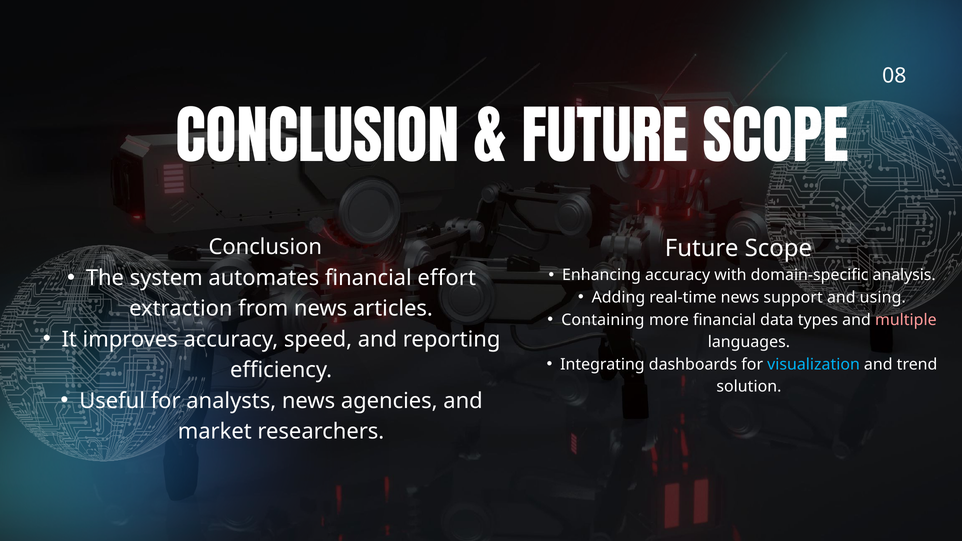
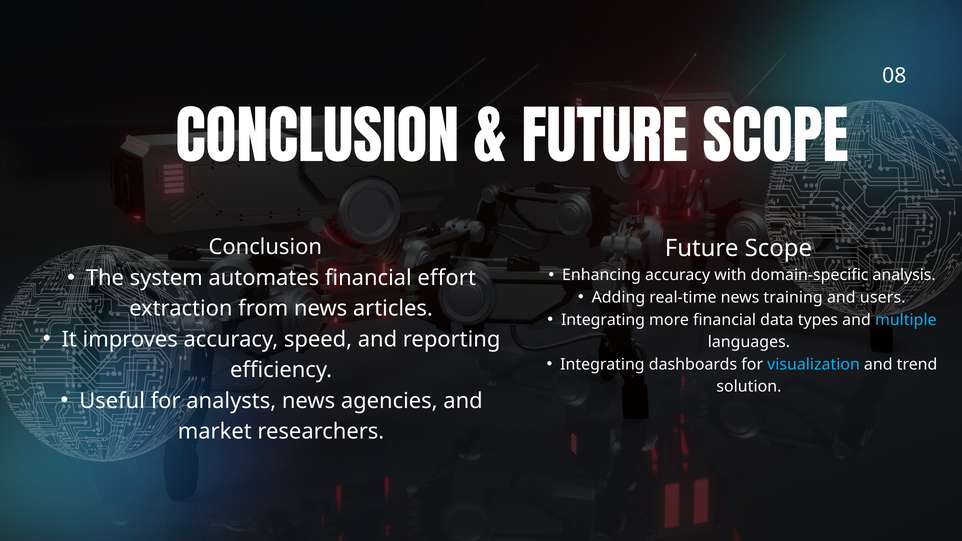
support: support -> training (793, 298)
using: using -> users (883, 298)
Containing: Containing -> Integrating (603, 320)
multiple colour: pink -> light blue (906, 320)
